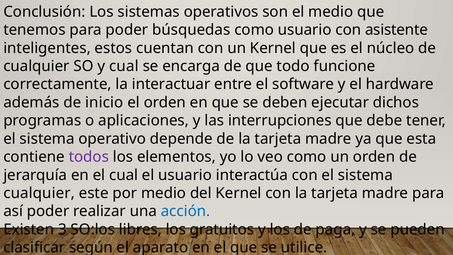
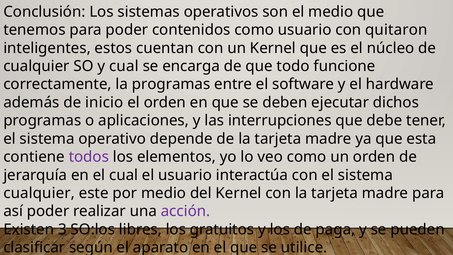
búsquedas: búsquedas -> contenidos (191, 30)
asistente: asistente -> quitaron (396, 30)
la interactuar: interactuar -> programas (171, 84)
acción colour: blue -> purple (185, 211)
